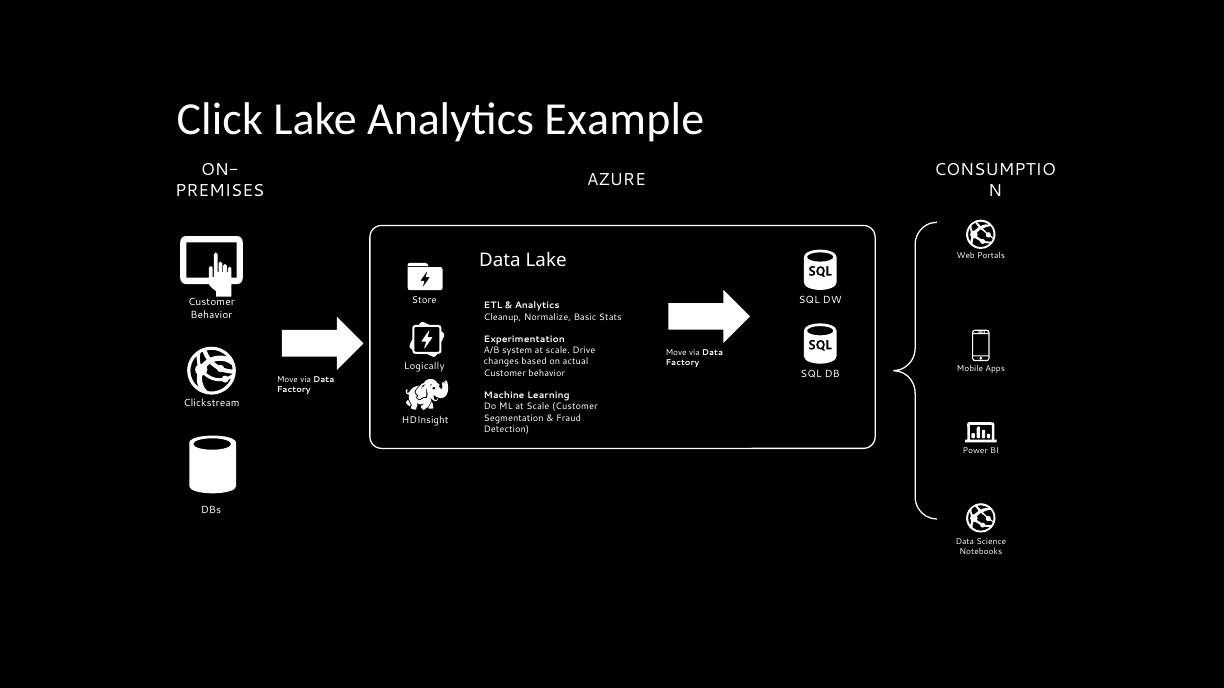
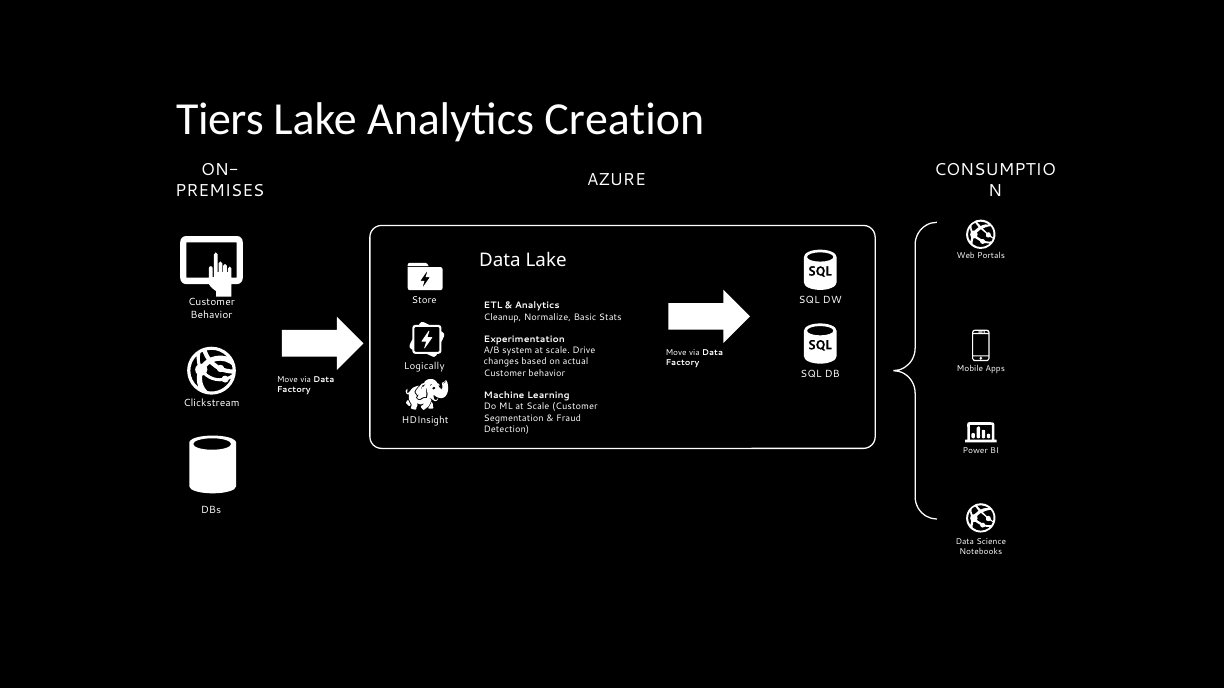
Click: Click -> Tiers (220, 119)
Example: Example -> Creation (624, 119)
